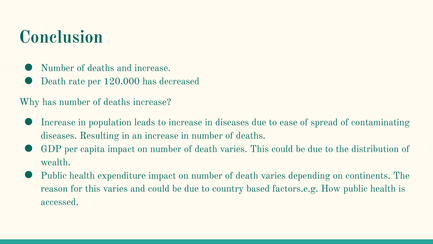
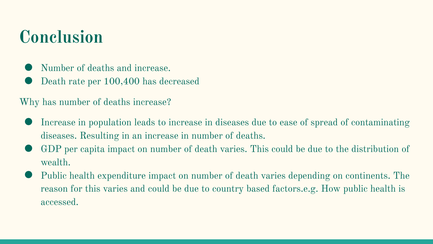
120,000: 120,000 -> 100,400 (122, 81)
